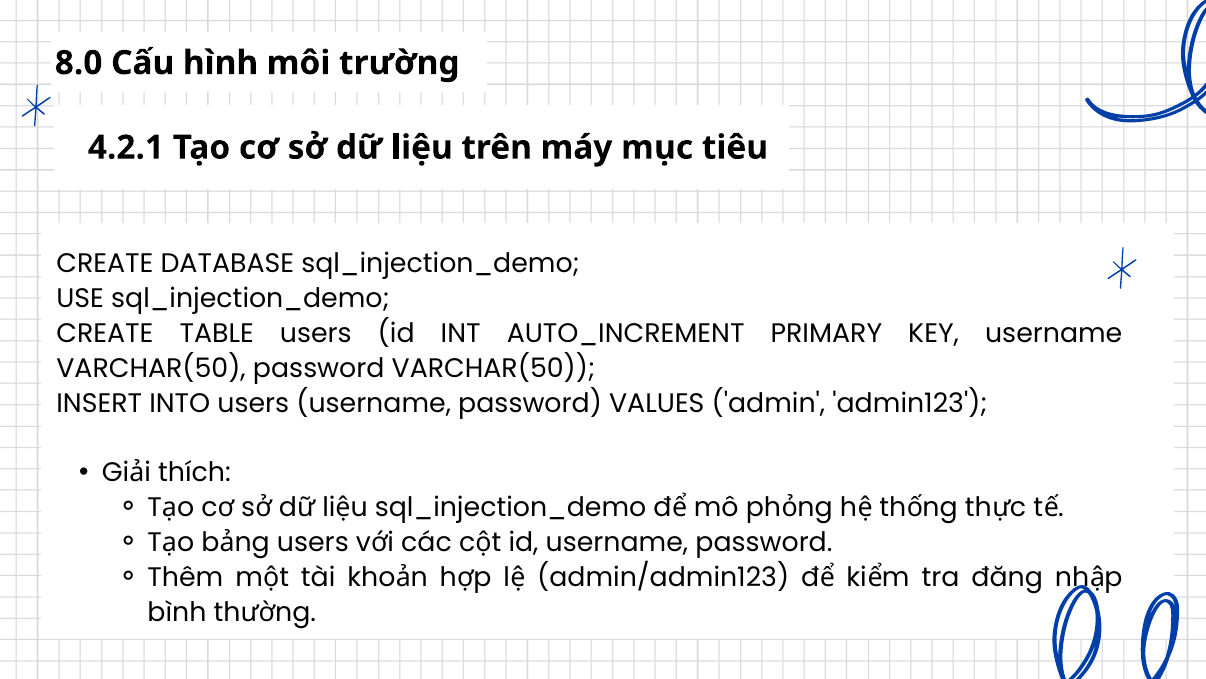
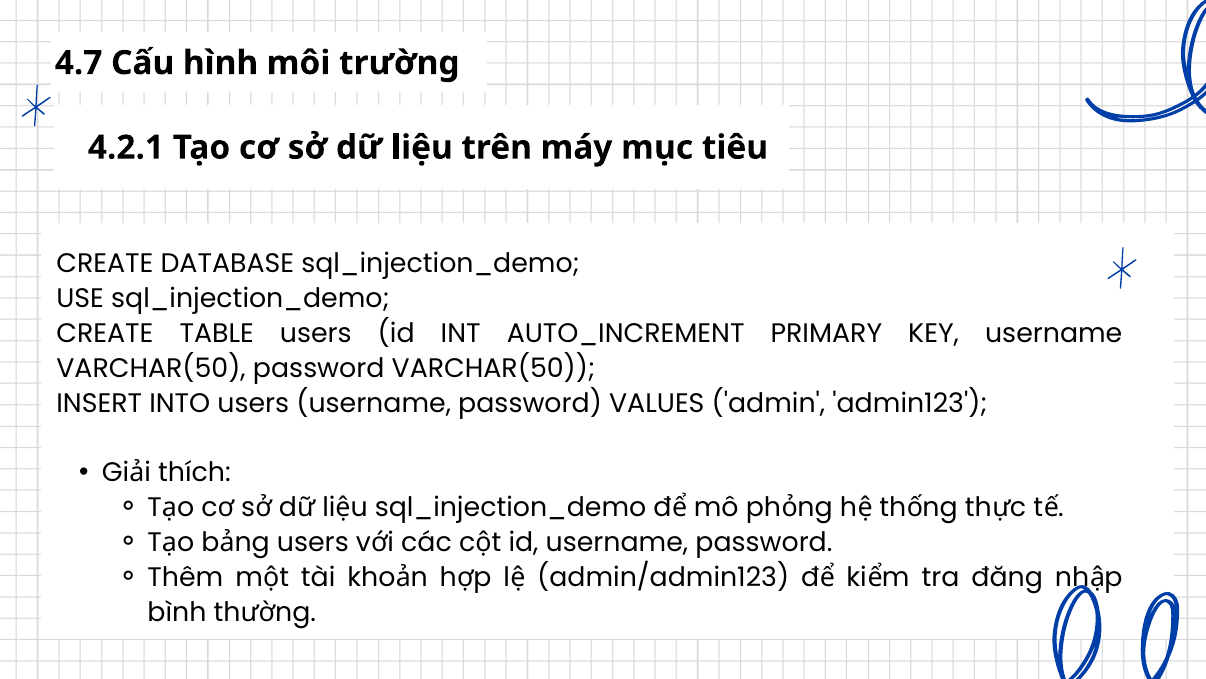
8.0: 8.0 -> 4.7 (79, 63)
